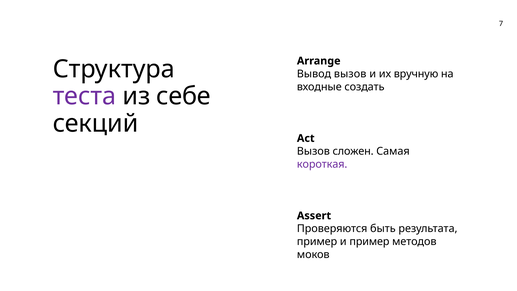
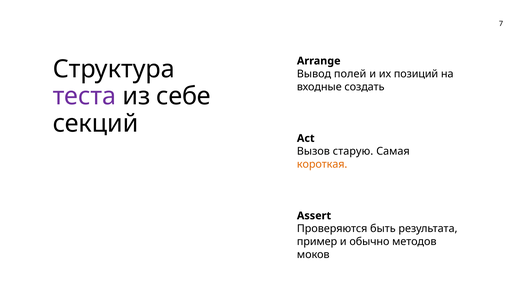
Вывод вызов: вызов -> полей (350, 74)
вручную: вручную -> позиций (416, 74)
сложен: сложен -> старую (353, 151)
короткая colour: purple -> orange (322, 164)
и пример: пример -> обычно (369, 241)
